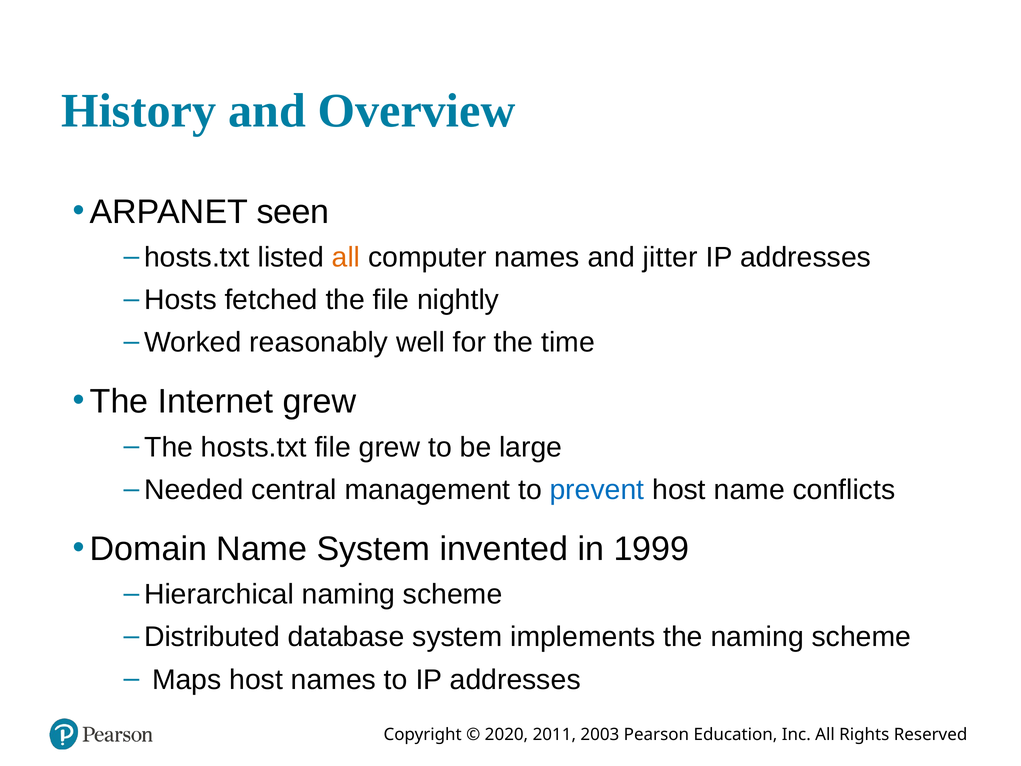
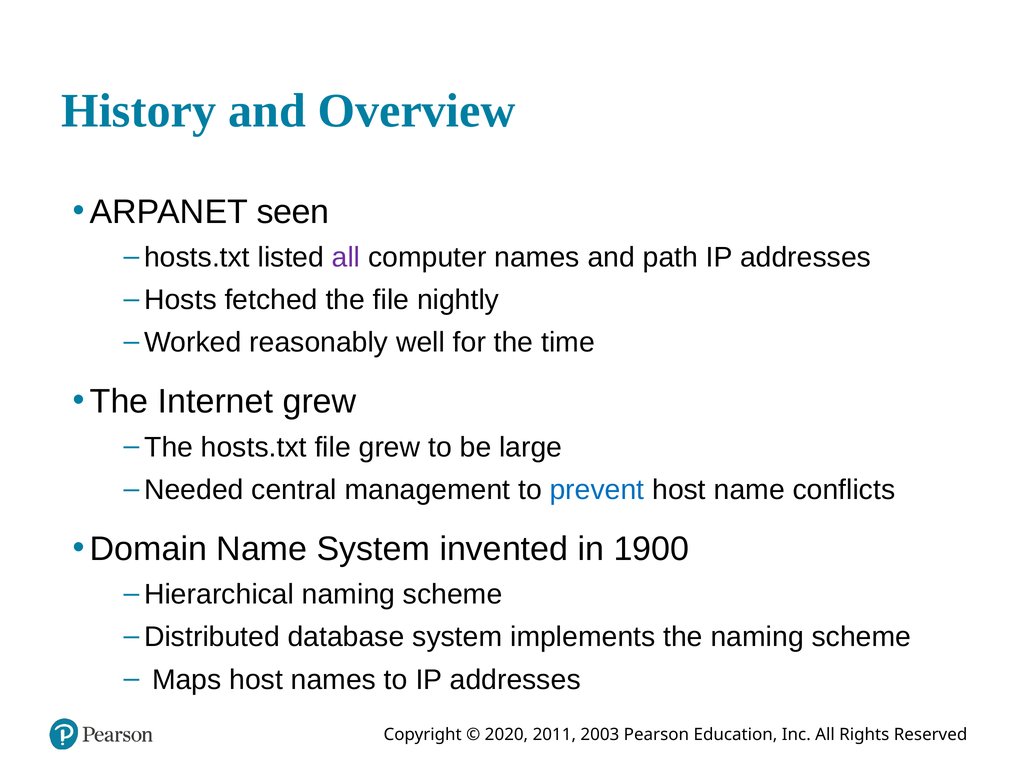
all colour: orange -> purple (346, 257)
jitter: jitter -> path (670, 257)
1999: 1999 -> 1900 (651, 549)
